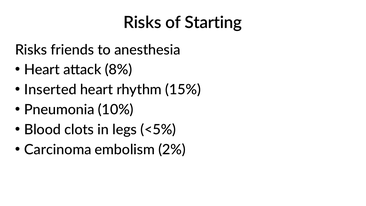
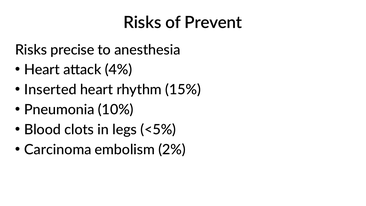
Starting: Starting -> Prevent (213, 23)
friends: friends -> precise (72, 50)
8%: 8% -> 4% (119, 70)
